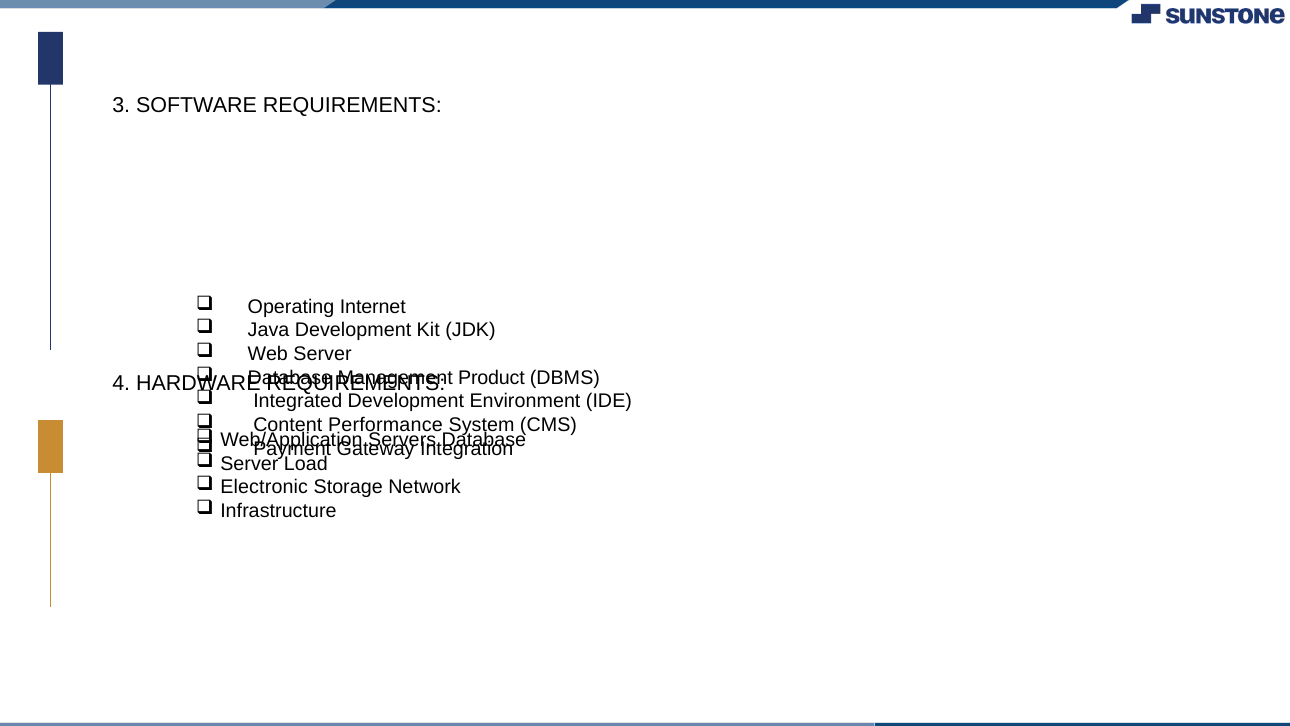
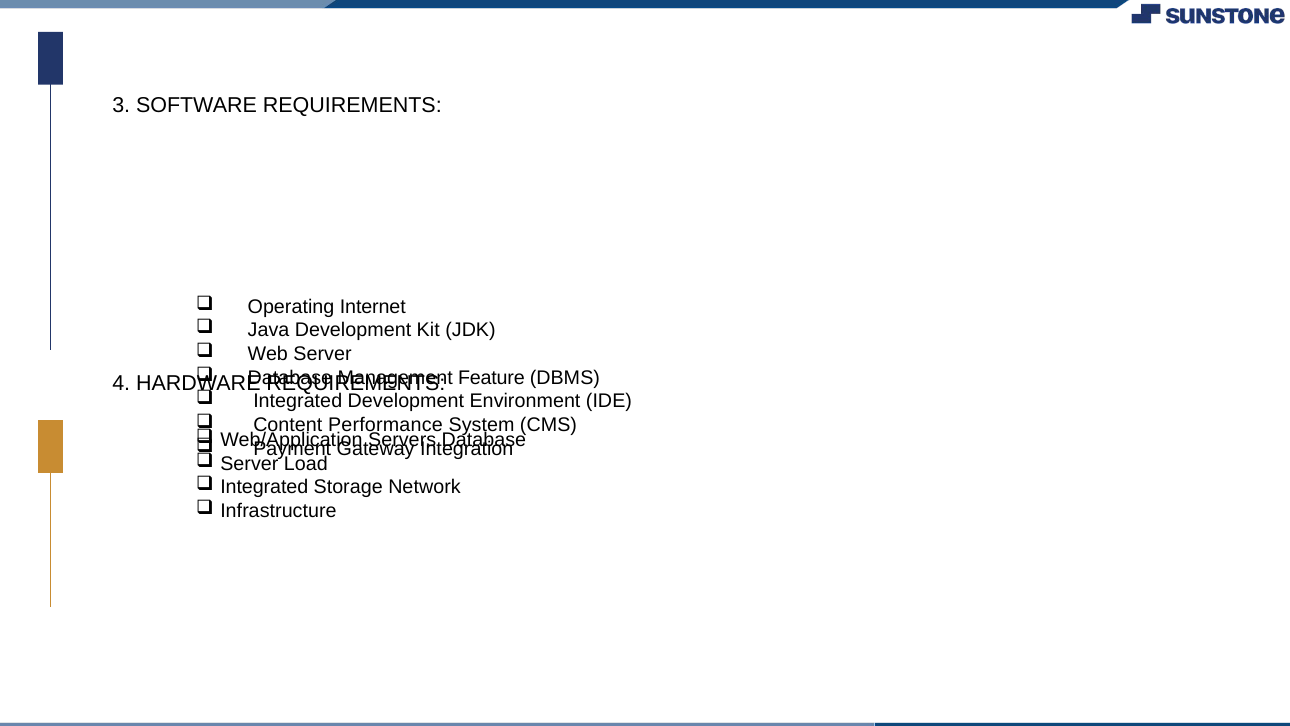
Product: Product -> Feature (491, 378)
Electronic: Electronic -> Integrated (264, 487)
